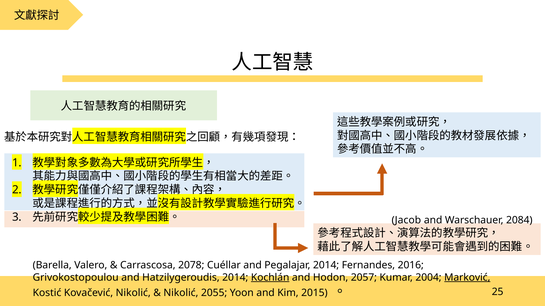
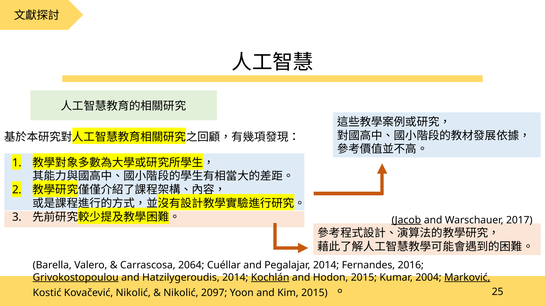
Jacob underline: none -> present (406, 220)
2084: 2084 -> 2017 (519, 220)
2078: 2078 -> 2064 (191, 266)
Grivokostopoulou underline: none -> present (76, 278)
Hodon 2057: 2057 -> 2015 (364, 278)
2055: 2055 -> 2097 (214, 293)
